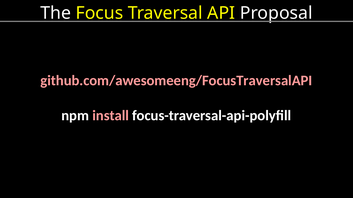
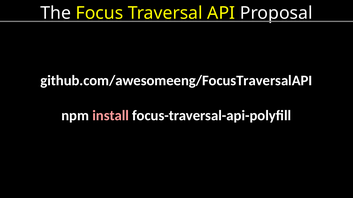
github.com/awesomeeng/FocusTraversalAPI colour: pink -> white (176, 81)
